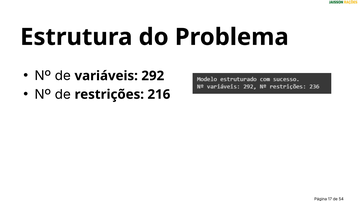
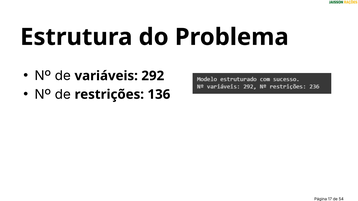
216: 216 -> 136 (159, 95)
